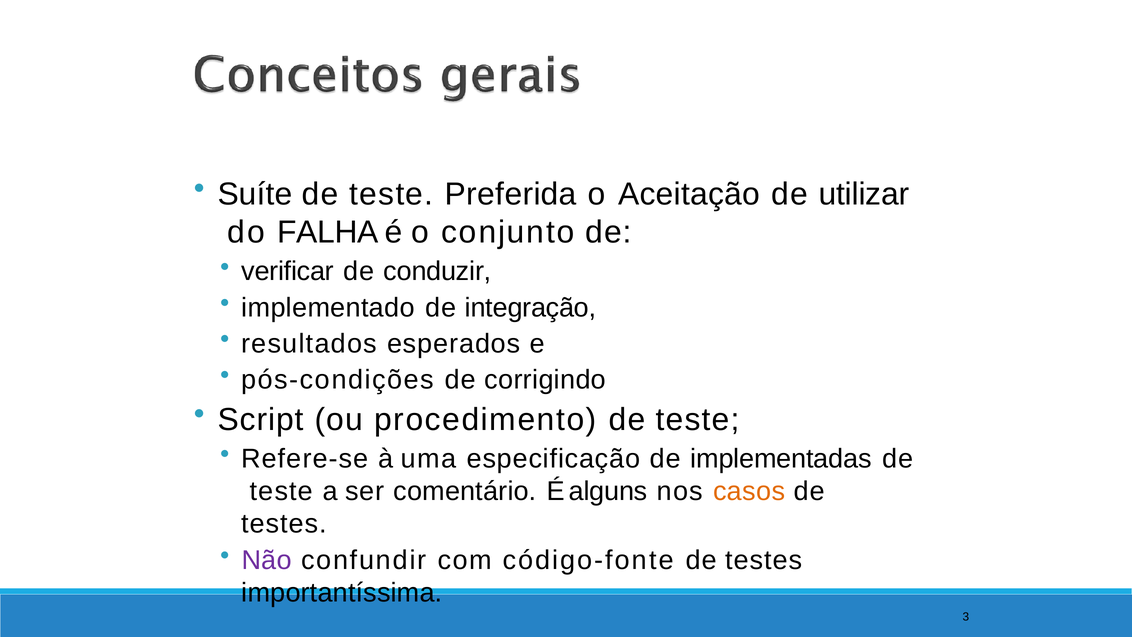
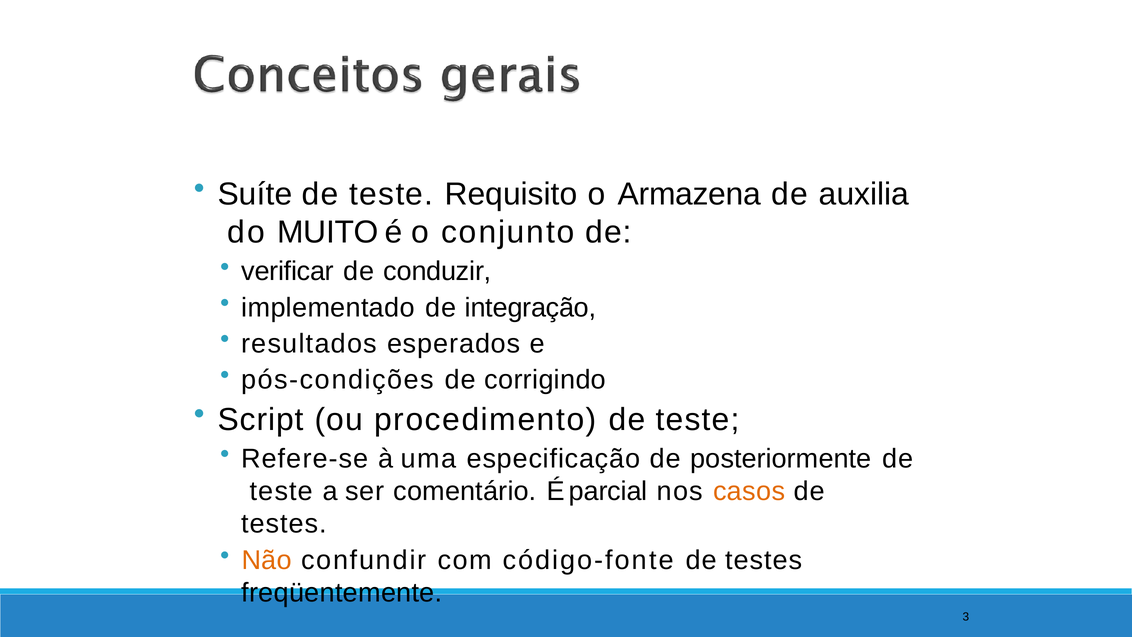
Preferida: Preferida -> Requisito (511, 194)
Aceitação: Aceitação -> Armazena (689, 194)
utilizar: utilizar -> auxilia (864, 194)
FALHA: FALHA -> MUITO (328, 232)
implementadas: implementadas -> posteriormente (781, 459)
alguns: alguns -> parcial (608, 491)
Não colour: purple -> orange (267, 560)
importantíssima: importantíssima -> freqüentemente (342, 592)
